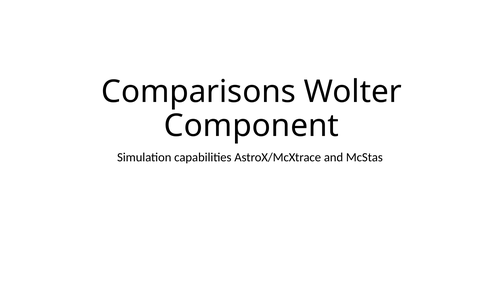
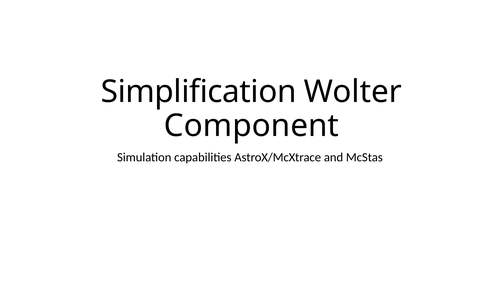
Comparisons: Comparisons -> Simplification (199, 92)
